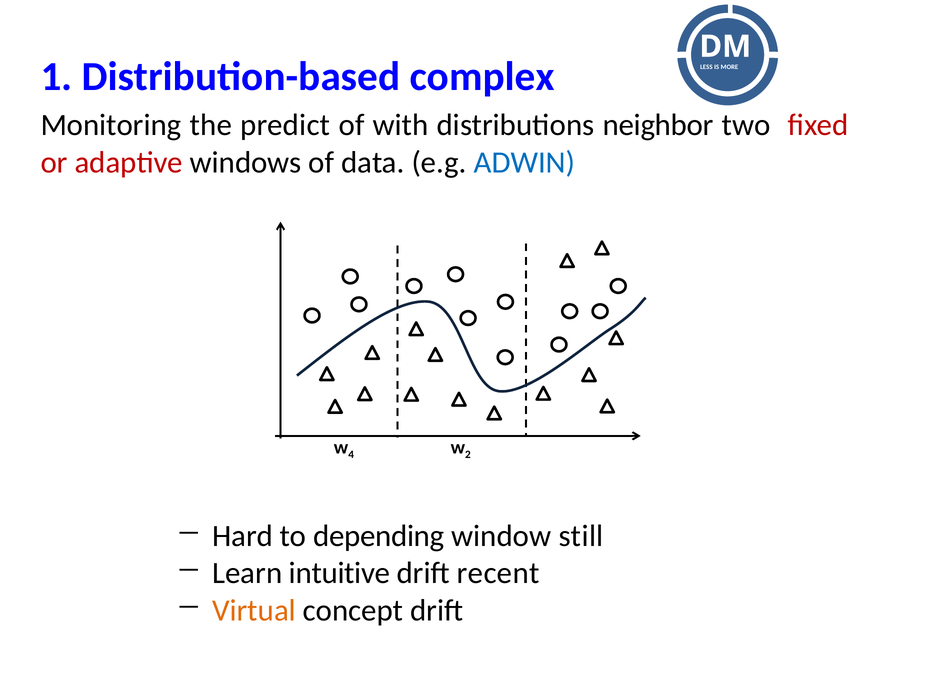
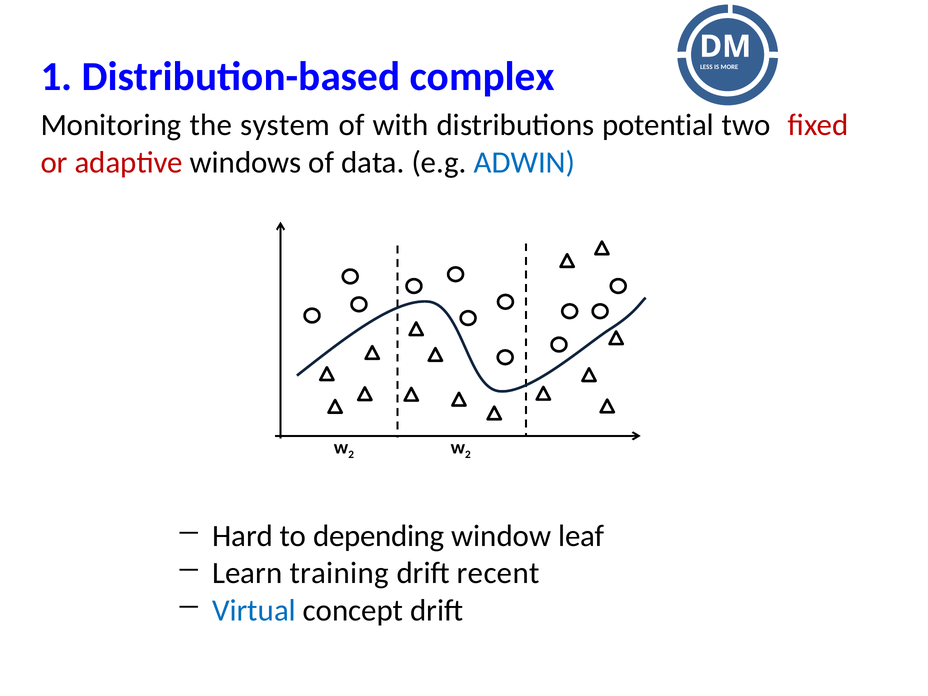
predict: predict -> system (285, 125)
neighbor: neighbor -> potential (658, 125)
4: 4 -> 2 (351, 455)
still: still -> leaf (581, 536)
intuitive: intuitive -> training (339, 573)
Virtual colour: orange -> blue (254, 610)
